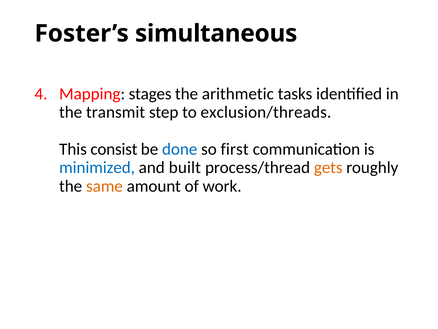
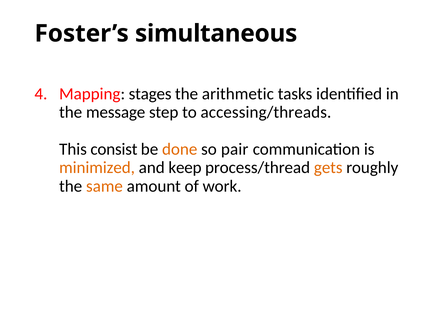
transmit: transmit -> message (116, 112)
exclusion/threads: exclusion/threads -> accessing/threads (266, 112)
done colour: blue -> orange (180, 149)
first: first -> pair (235, 149)
minimized colour: blue -> orange (97, 167)
built: built -> keep (185, 167)
